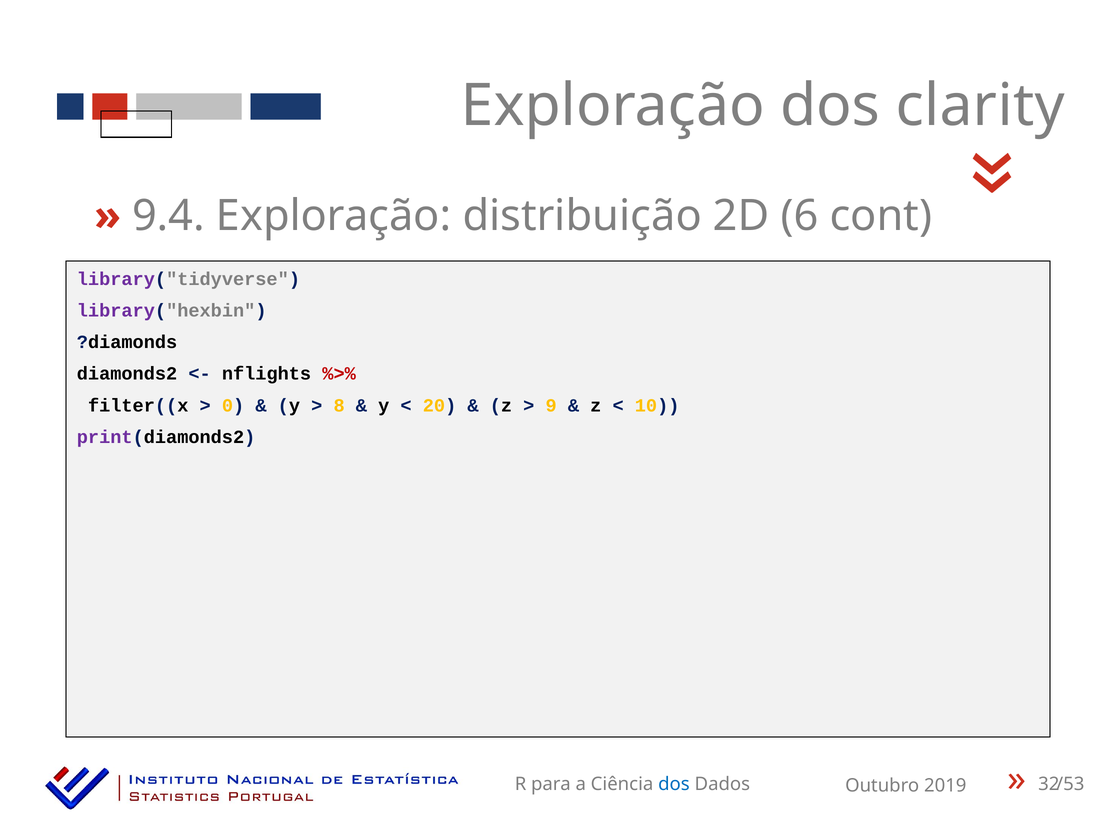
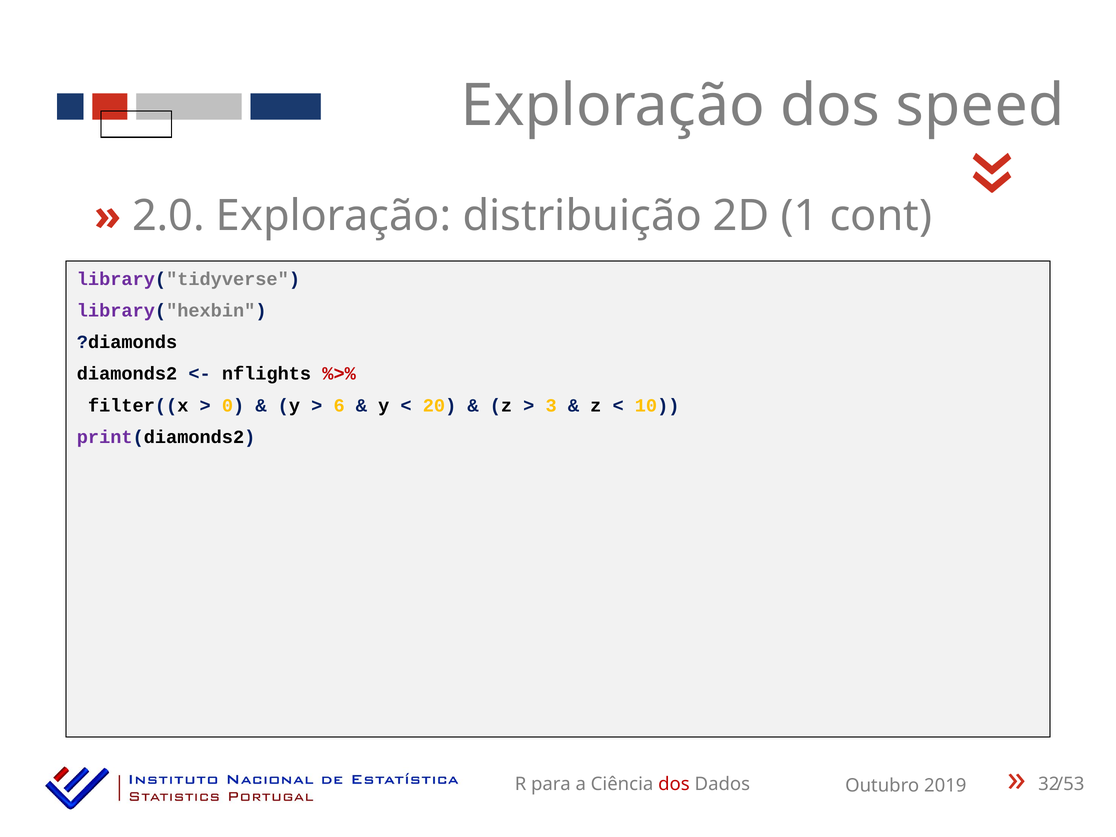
clarity: clarity -> speed (980, 106)
9.4: 9.4 -> 2.0 (168, 216)
6: 6 -> 1 (799, 216)
8: 8 -> 6 (339, 405)
9: 9 -> 3 (551, 405)
dos colour: blue -> red (674, 784)
